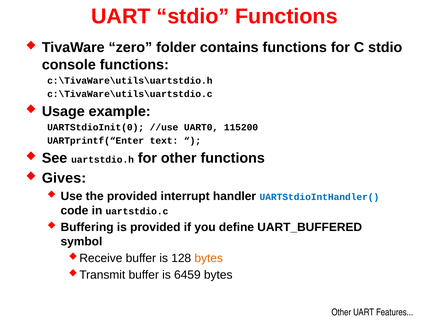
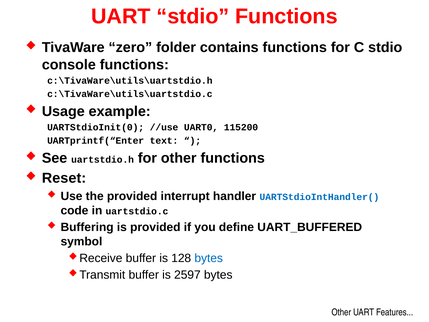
Gives: Gives -> Reset (64, 178)
bytes colour: orange -> blue (209, 258)
6459: 6459 -> 2597 (187, 275)
